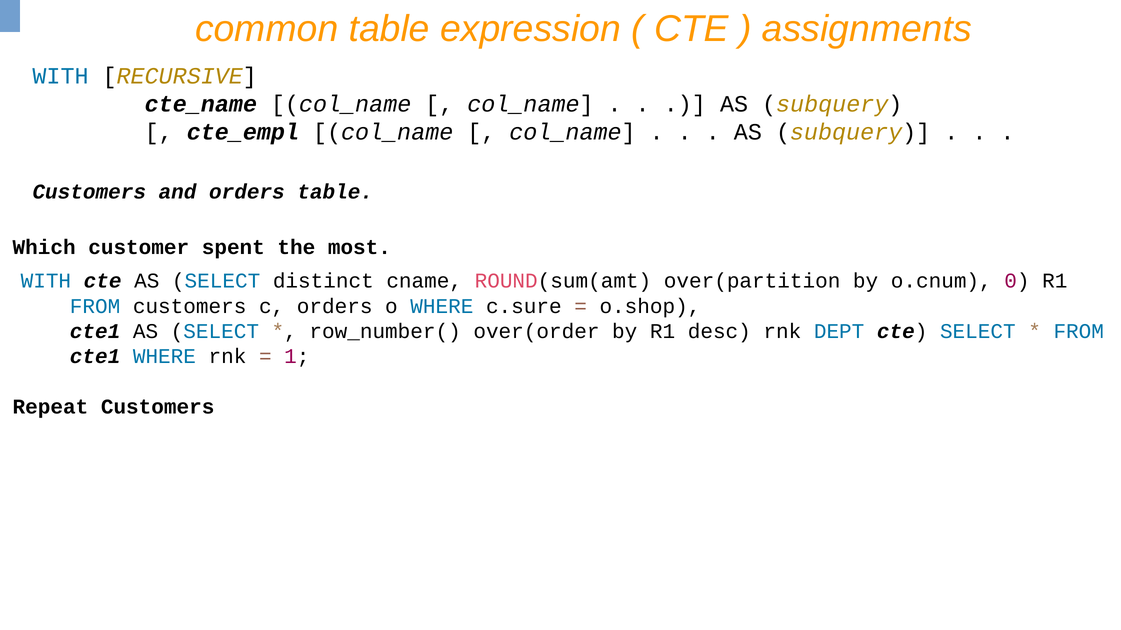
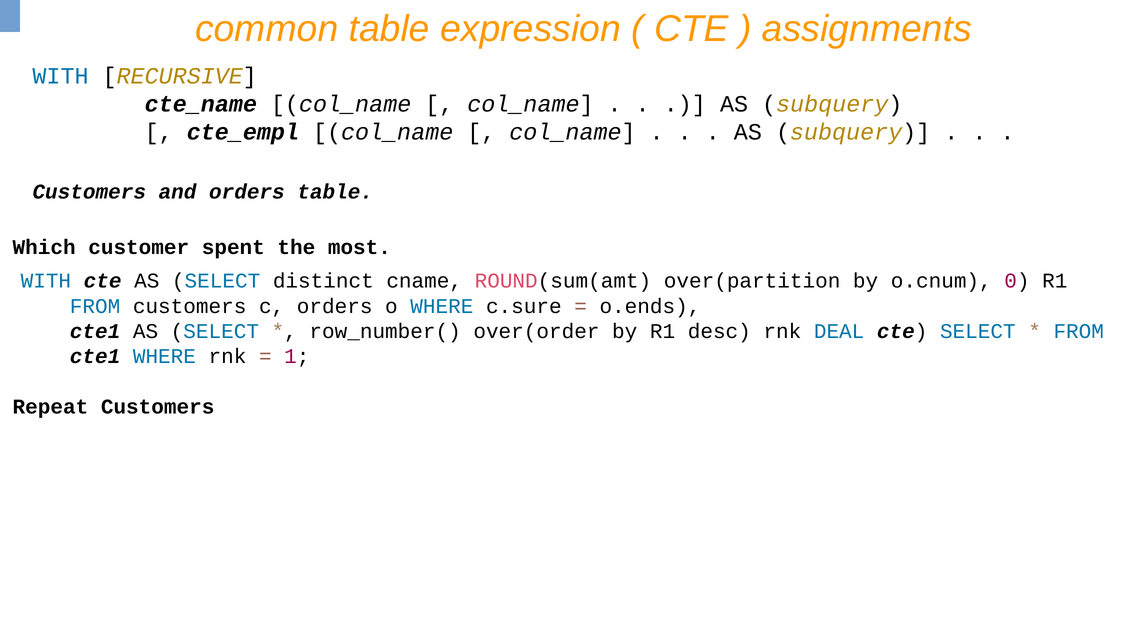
o.shop: o.shop -> o.ends (650, 306)
DEPT: DEPT -> DEAL (839, 332)
